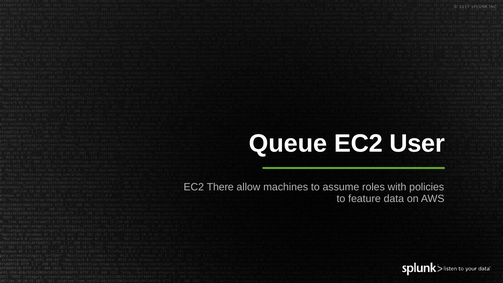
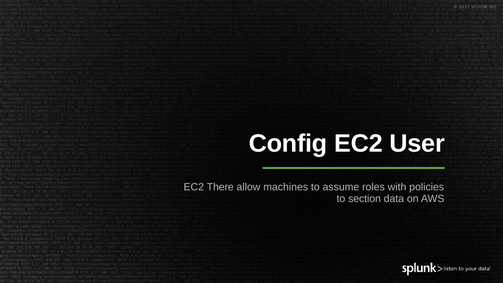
Queue: Queue -> Config (288, 144)
feature: feature -> section (365, 199)
